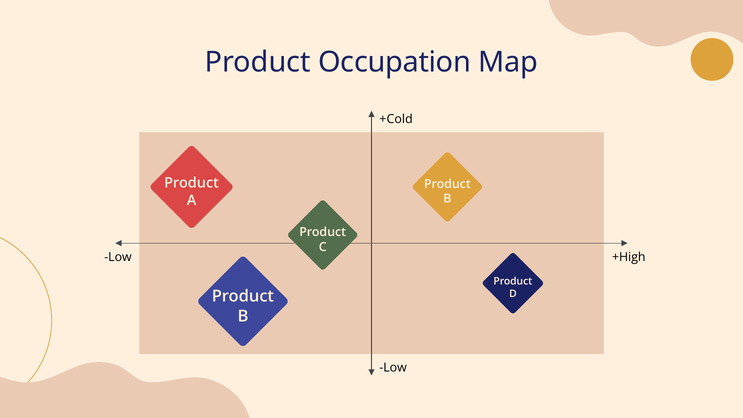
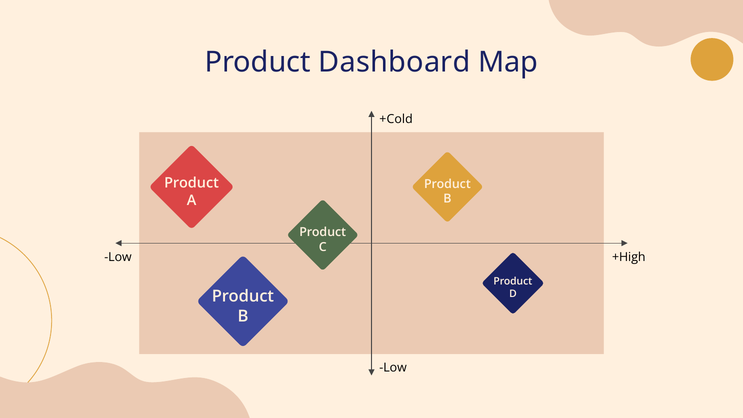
Occupation: Occupation -> Dashboard (394, 62)
